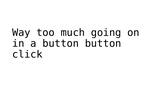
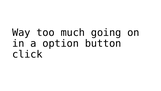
a button: button -> option (61, 43)
